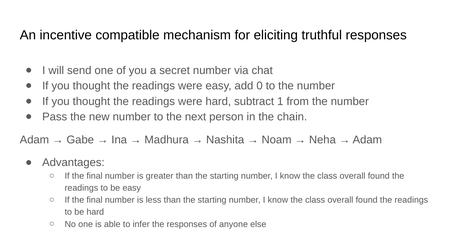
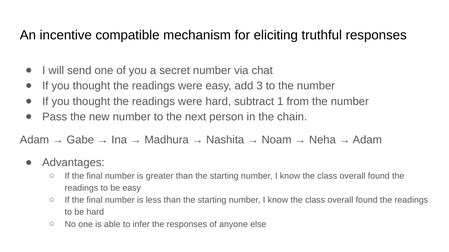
0: 0 -> 3 (260, 86)
